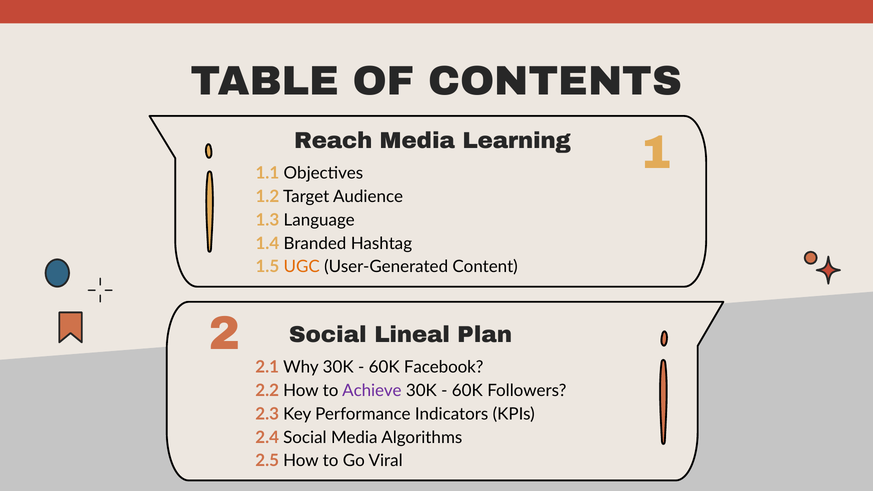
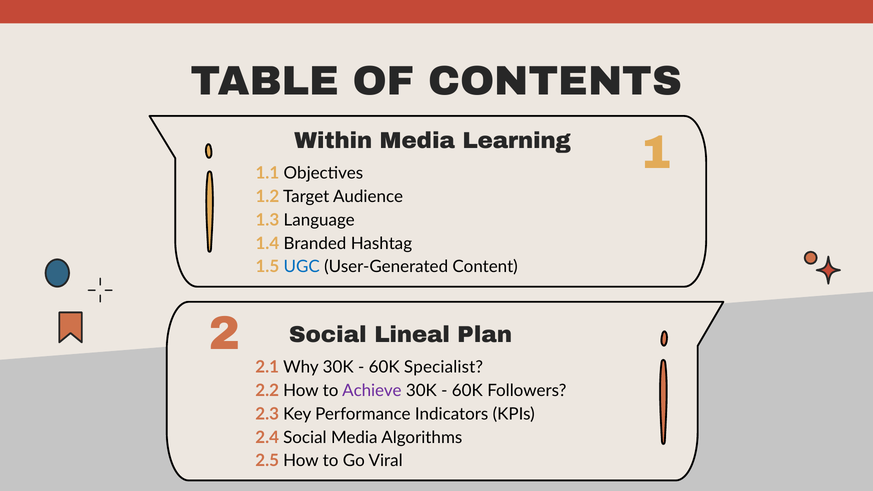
Reach: Reach -> Within (333, 141)
UGC colour: orange -> blue (302, 267)
Facebook: Facebook -> Specialist (444, 367)
